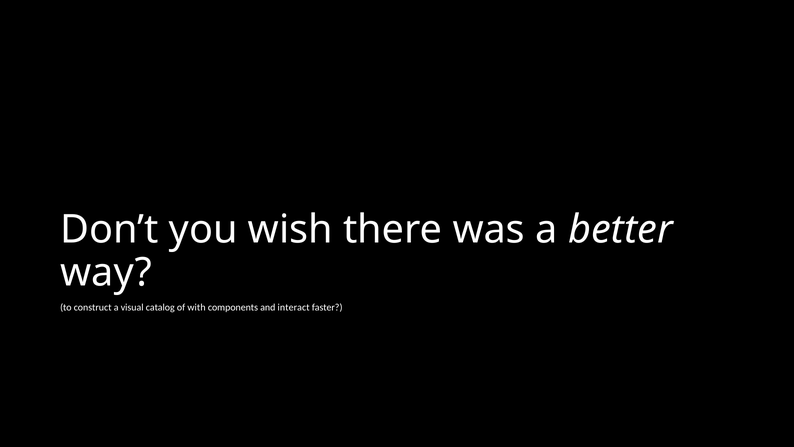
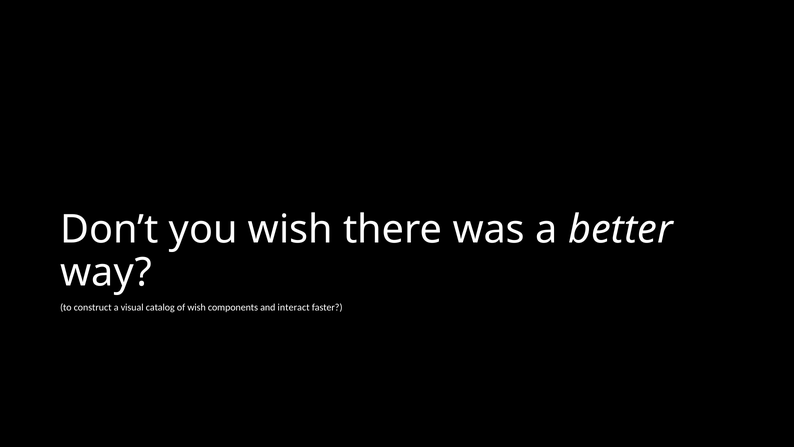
of with: with -> wish (197, 307)
